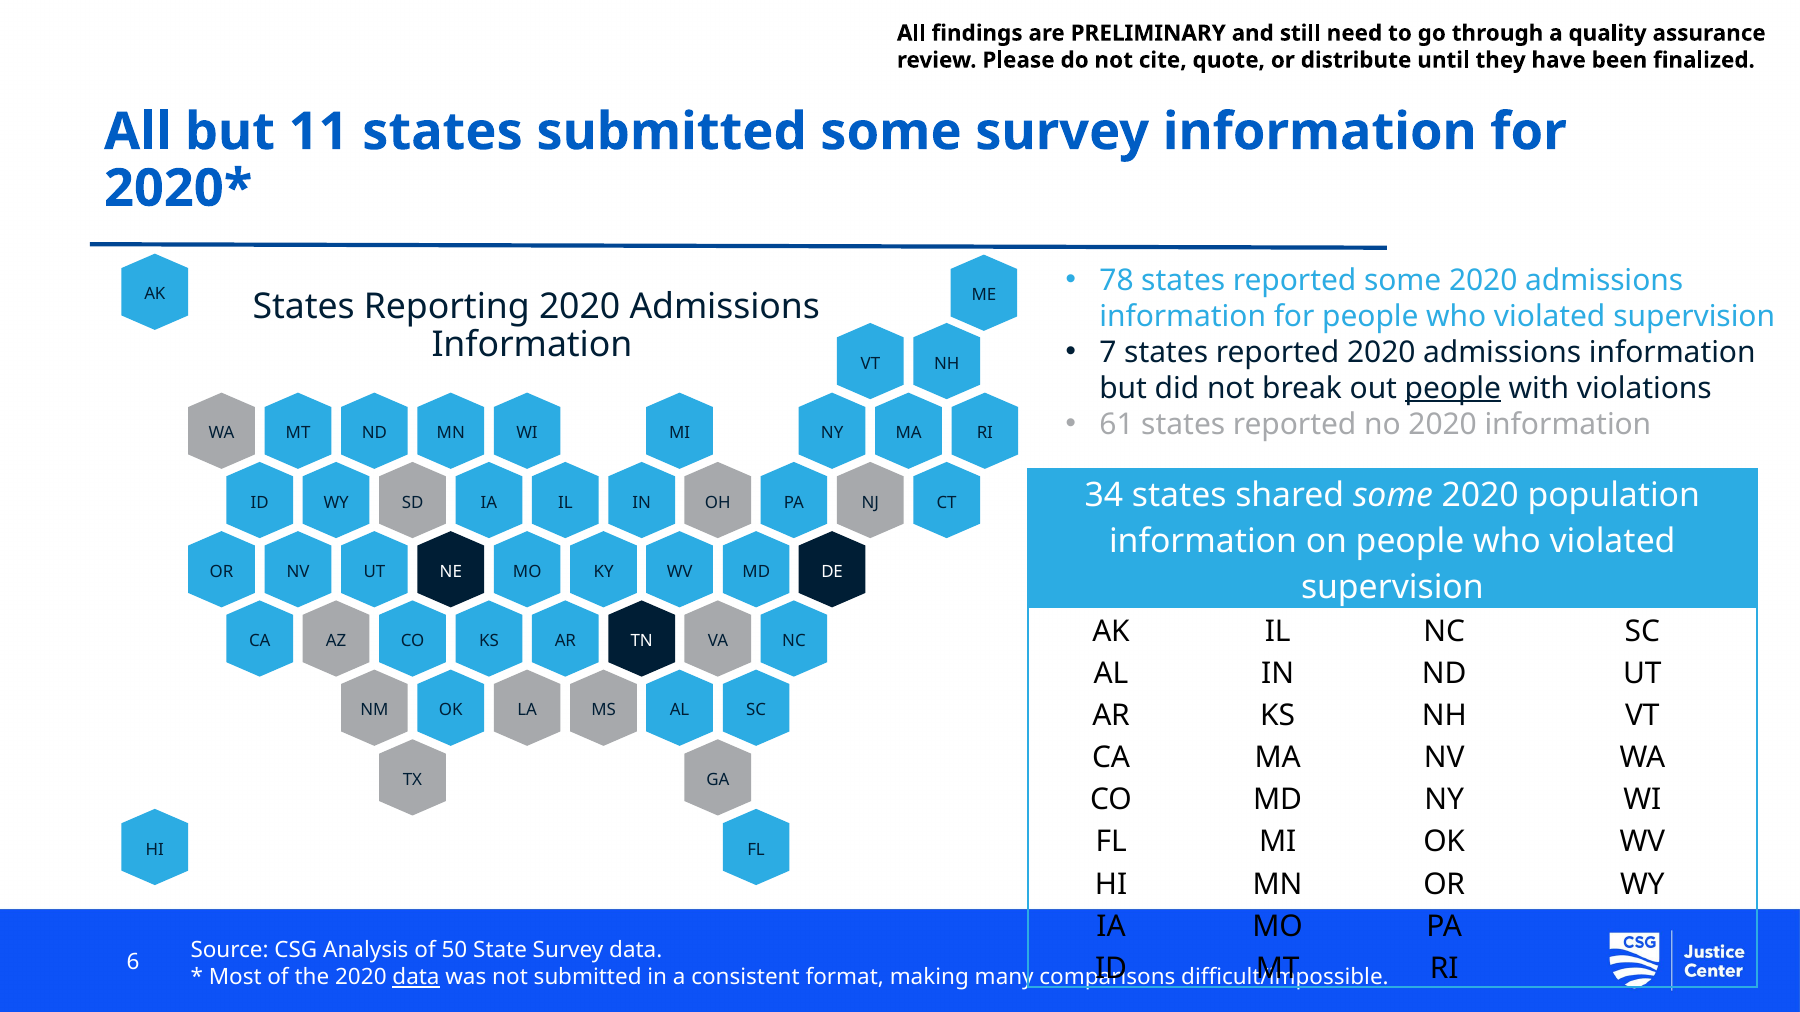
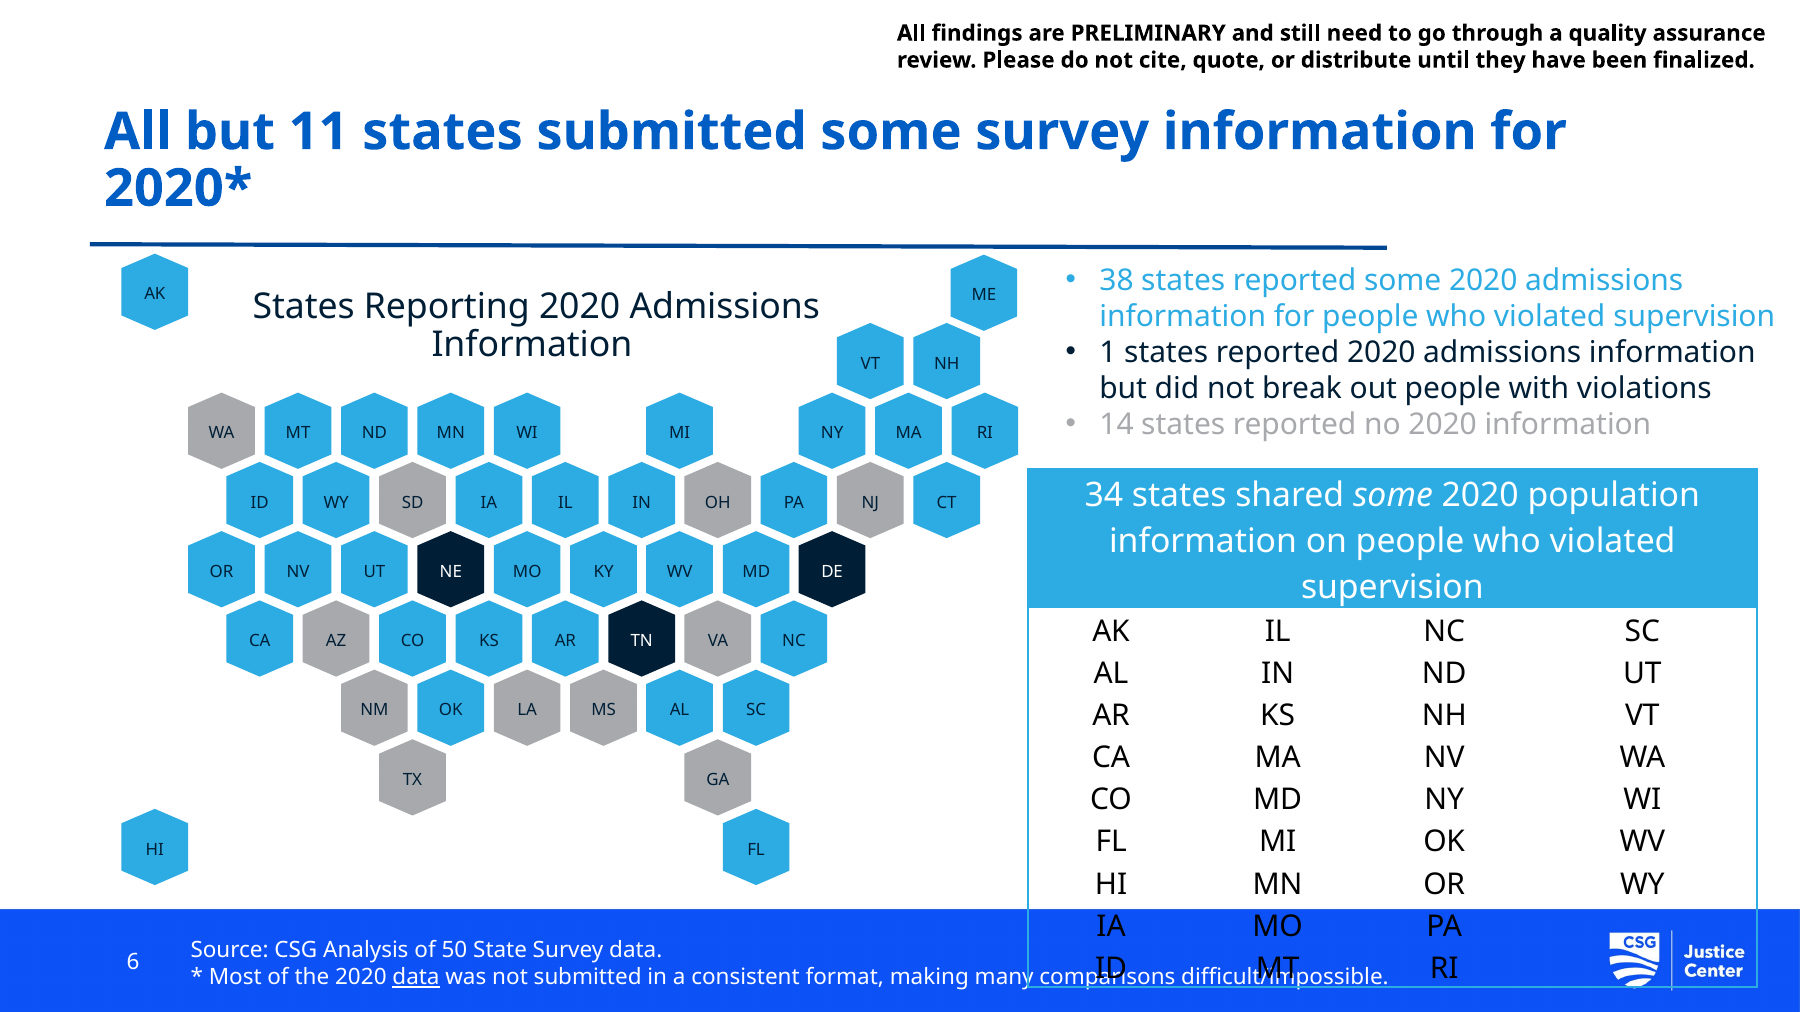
78: 78 -> 38 (1117, 281)
7: 7 -> 1 (1108, 352)
people underline: present -> none (1453, 388)
61: 61 -> 14 (1117, 424)
